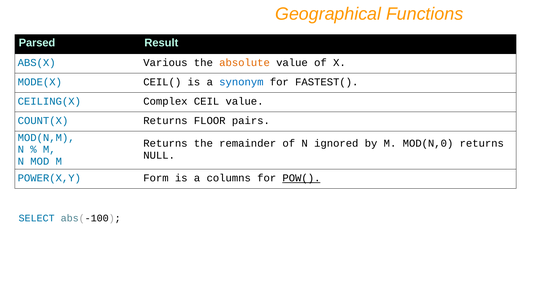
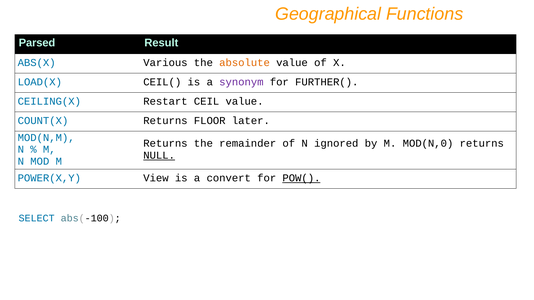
MODE(X: MODE(X -> LOAD(X (40, 82)
synonym colour: blue -> purple (241, 82)
FASTEST(: FASTEST( -> FURTHER( (327, 82)
Complex: Complex -> Restart (165, 102)
pairs: pairs -> later (251, 121)
NULL underline: none -> present (159, 156)
Form: Form -> View (156, 178)
columns: columns -> convert (229, 178)
